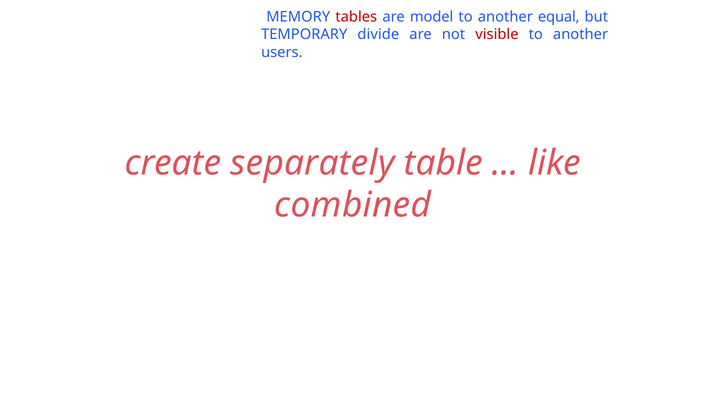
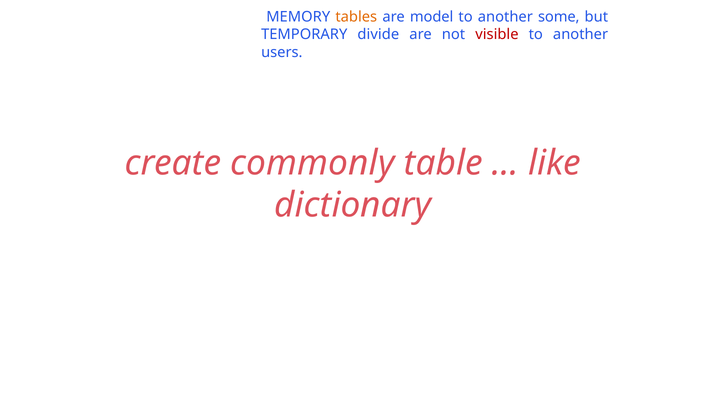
tables colour: red -> orange (356, 17)
equal: equal -> some (559, 17)
separately: separately -> commonly (312, 163)
combined: combined -> dictionary (353, 205)
